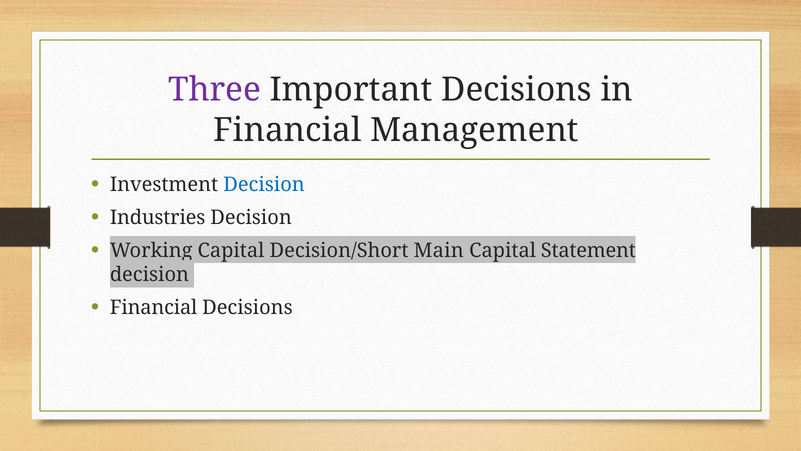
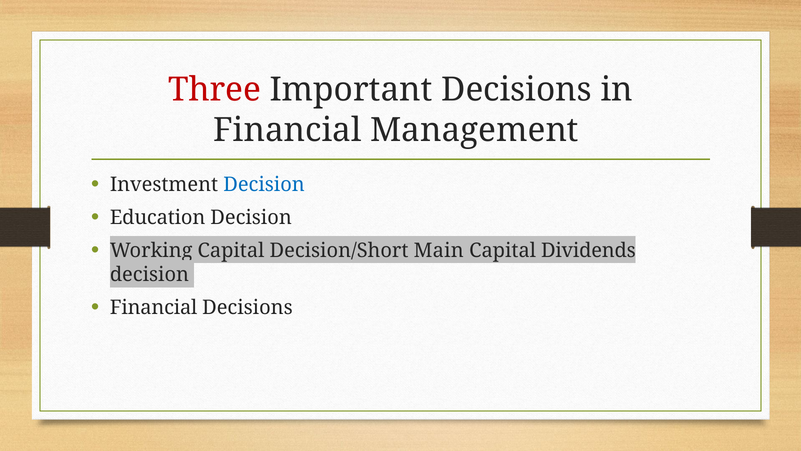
Three colour: purple -> red (215, 90)
Industries: Industries -> Education (158, 217)
Statement: Statement -> Dividends (588, 251)
